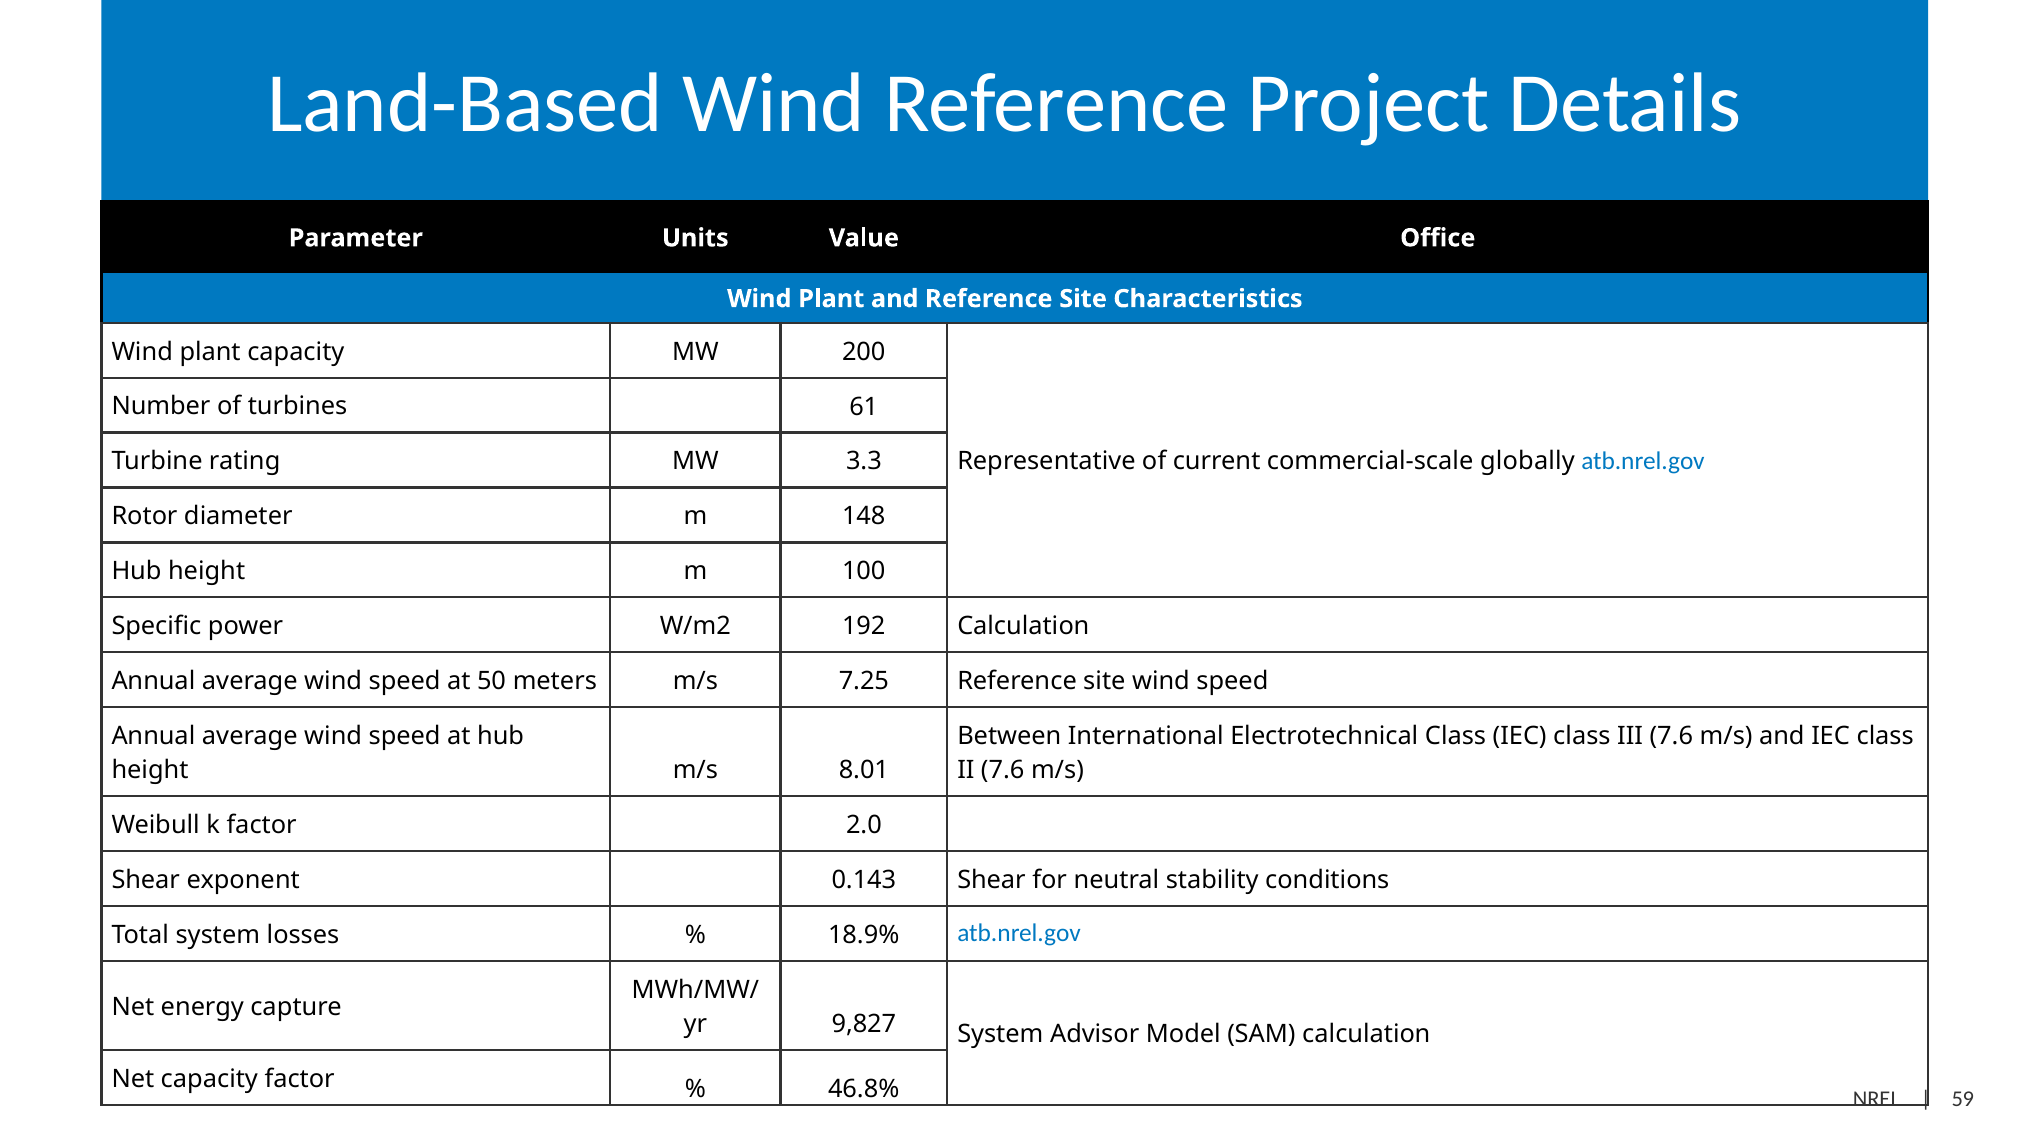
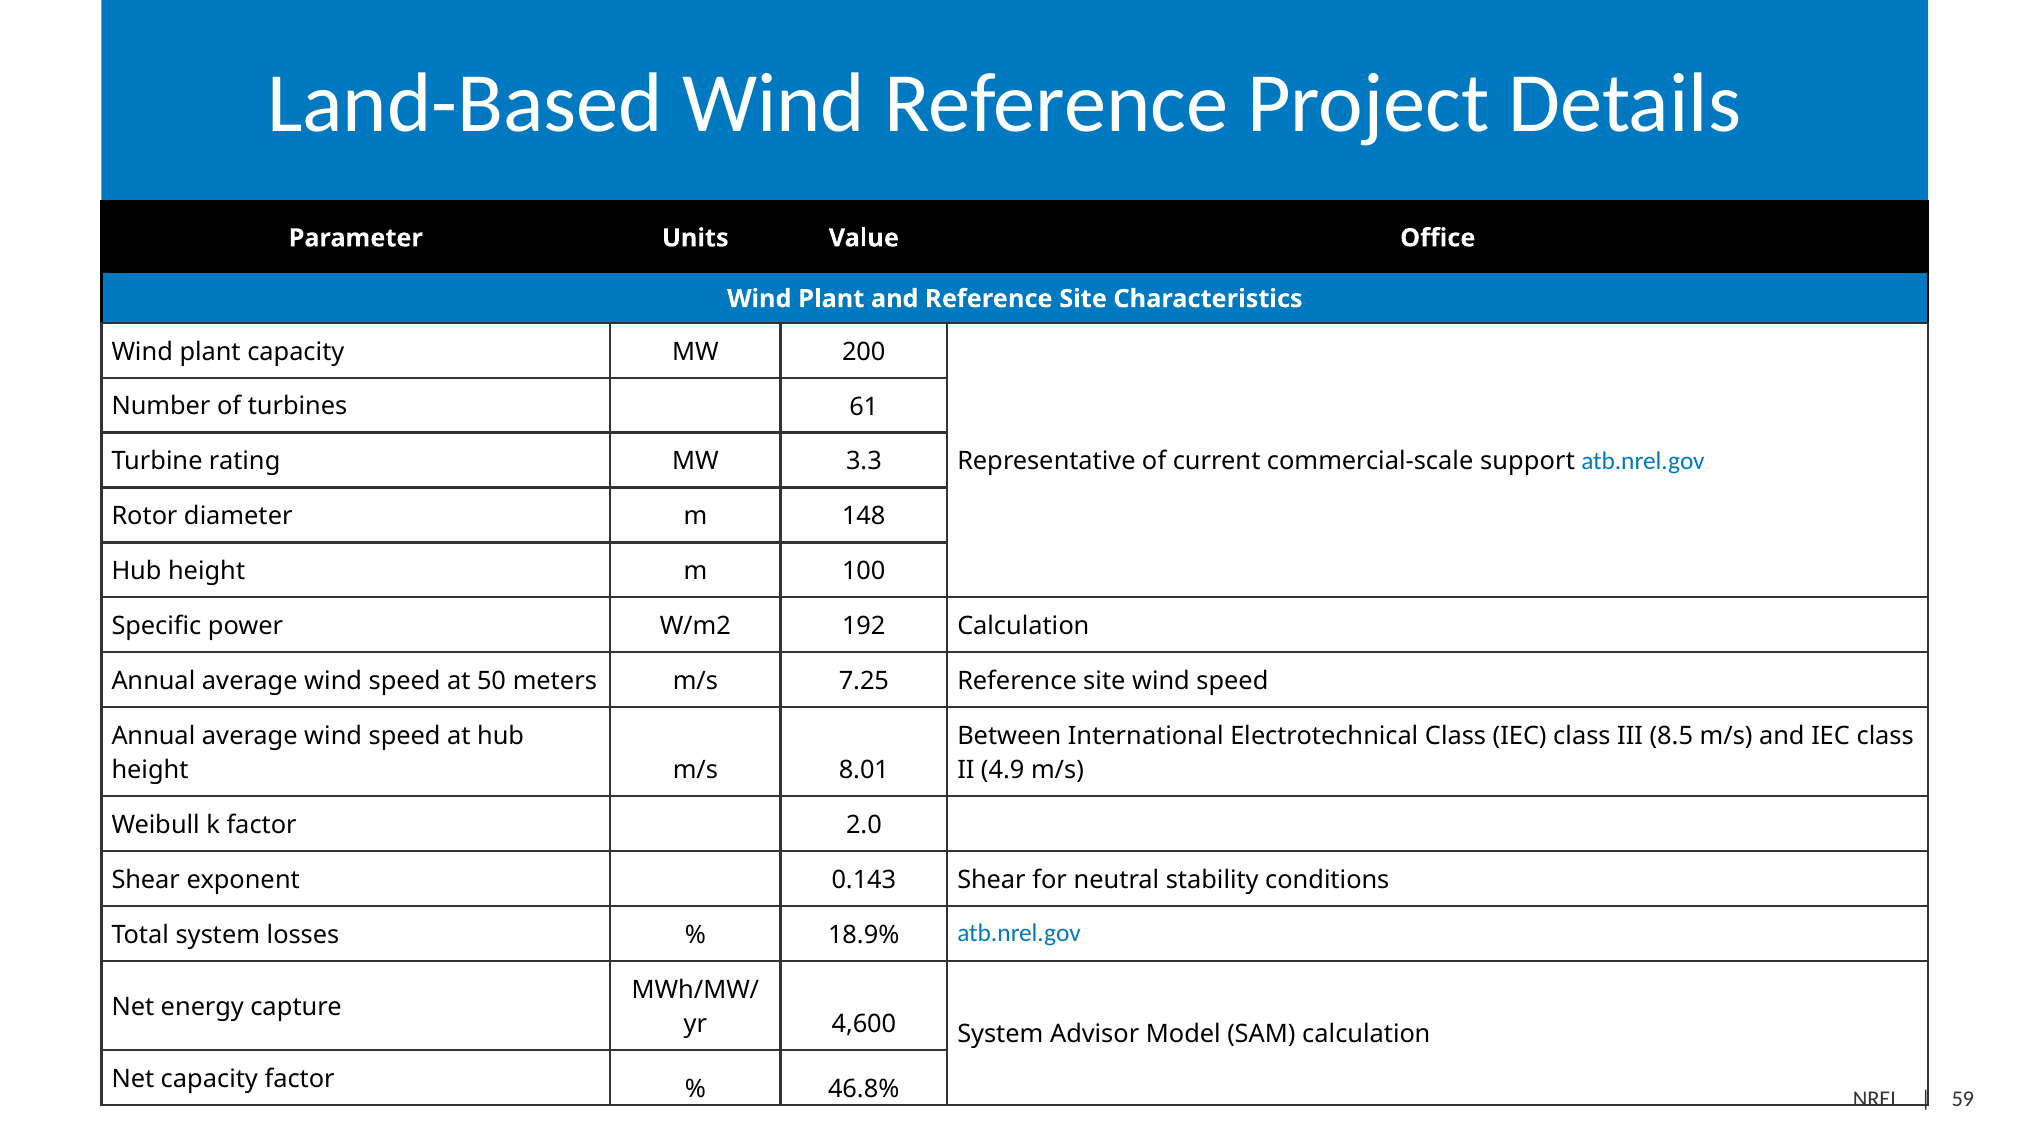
globally: globally -> support (1528, 461)
III 7.6: 7.6 -> 8.5 (1671, 736)
II 7.6: 7.6 -> 4.9 (1003, 770)
9,827: 9,827 -> 4,600 (864, 1024)
